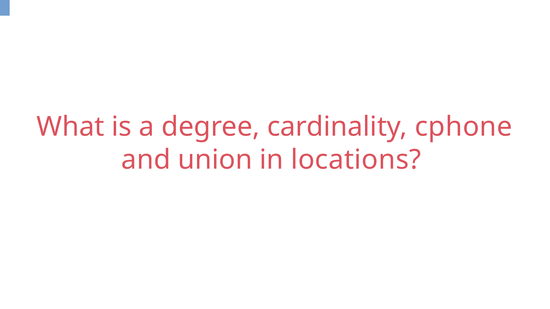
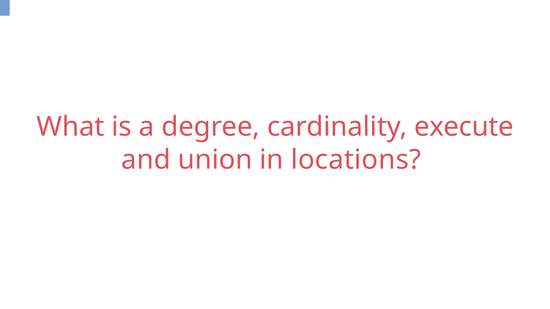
cphone: cphone -> execute (464, 127)
